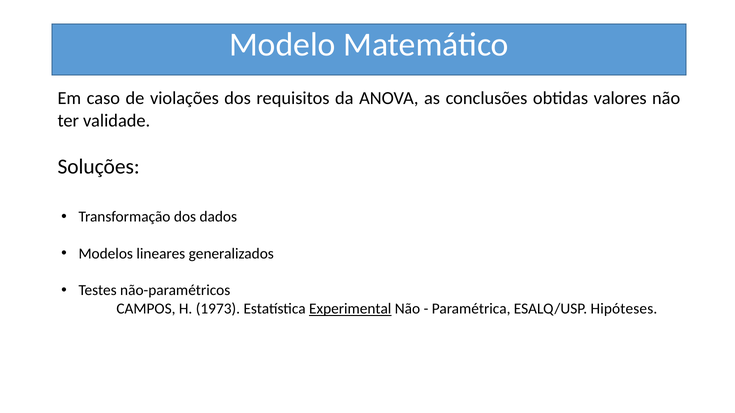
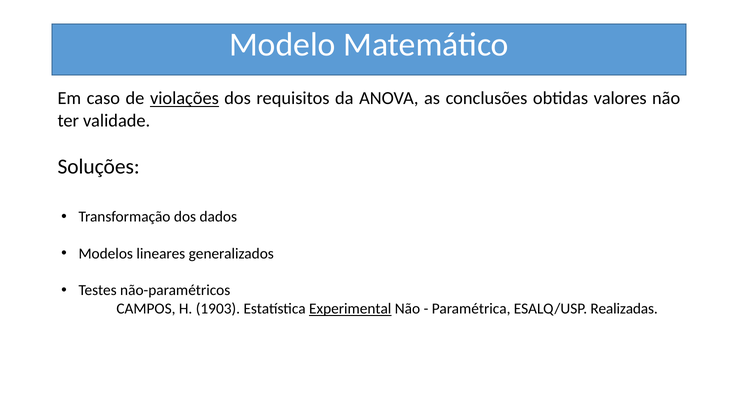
violações underline: none -> present (184, 99)
1973: 1973 -> 1903 (218, 309)
Hipóteses: Hipóteses -> Realizadas (624, 309)
